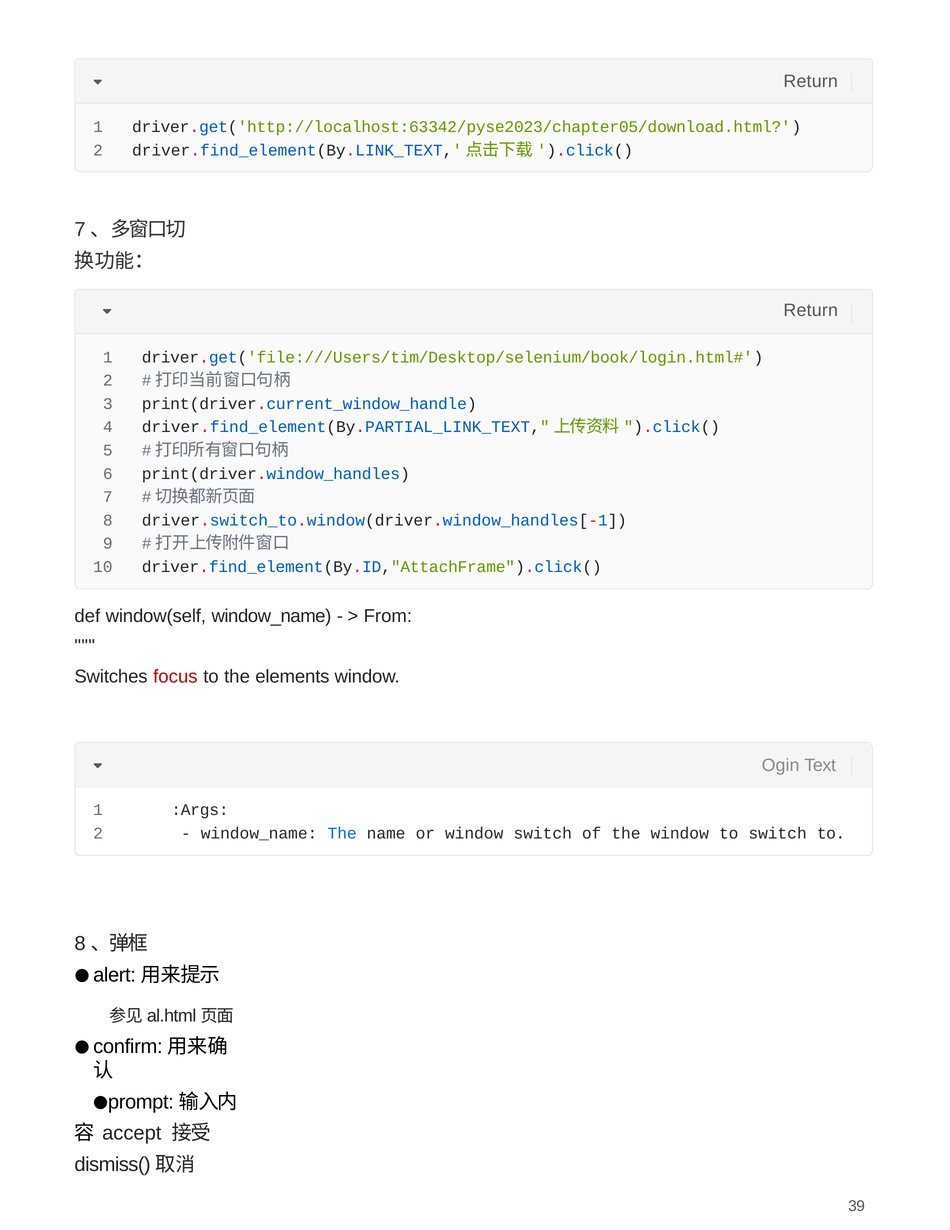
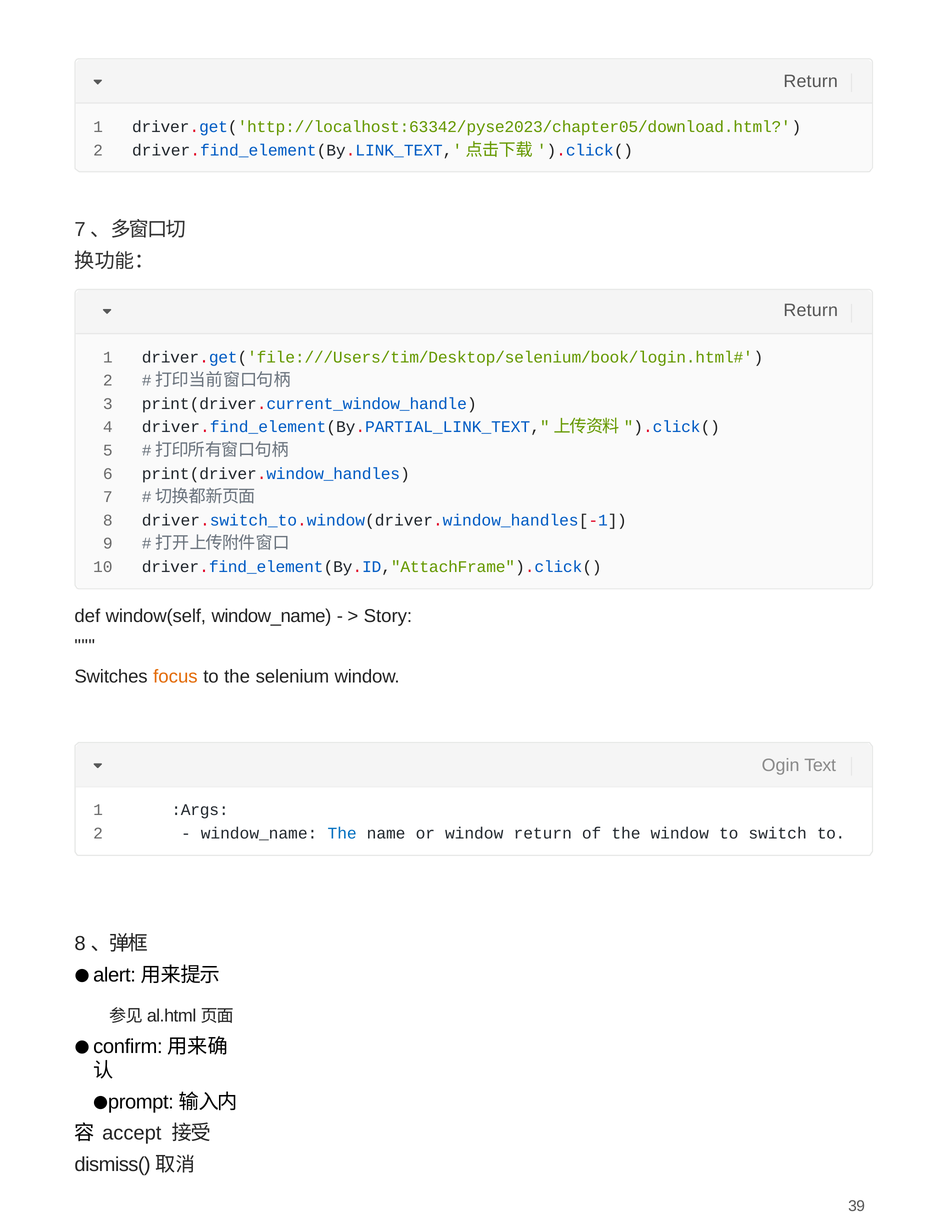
From: From -> Story (388, 616)
focus colour: red -> orange (175, 676)
elements: elements -> selenium (292, 676)
window switch: switch -> return (543, 833)
